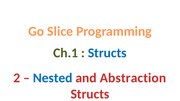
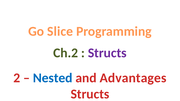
Ch.1: Ch.1 -> Ch.2 (66, 53)
Structs colour: blue -> purple (107, 53)
Abstraction: Abstraction -> Advantages (133, 78)
